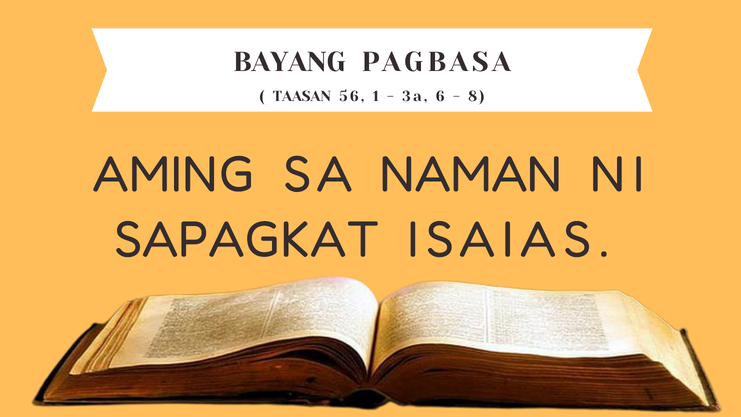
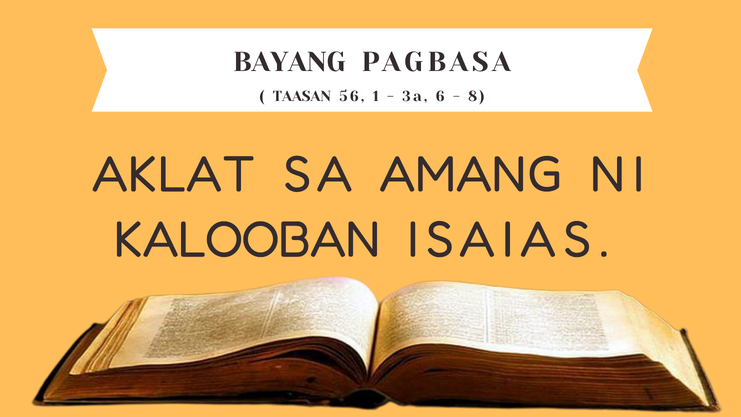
AMING: AMING -> AKLAT (174, 174)
NAMAN: NAMAN -> AMANG (471, 174)
SAPAGKAT: SAPAGKAT -> KALOOBAN (247, 239)
